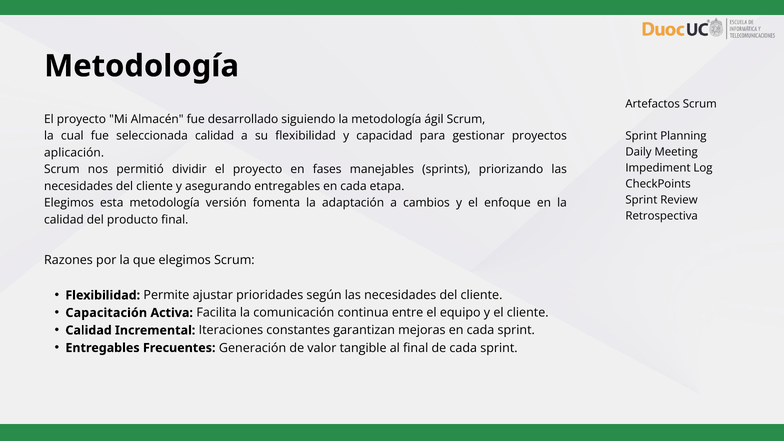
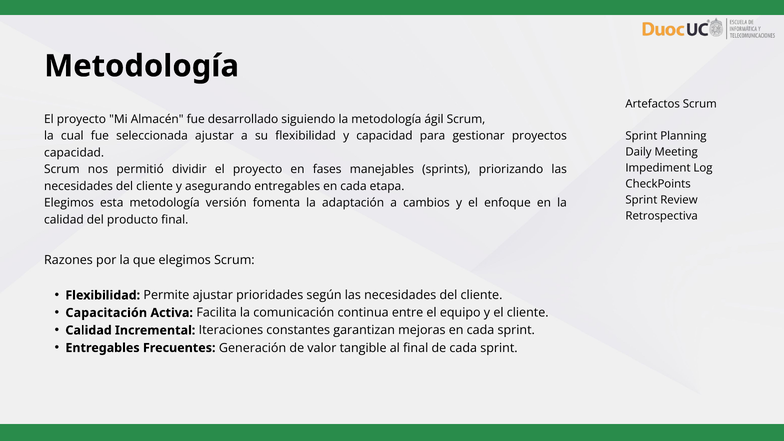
seleccionada calidad: calidad -> ajustar (214, 136)
aplicación: aplicación -> capacidad (74, 153)
